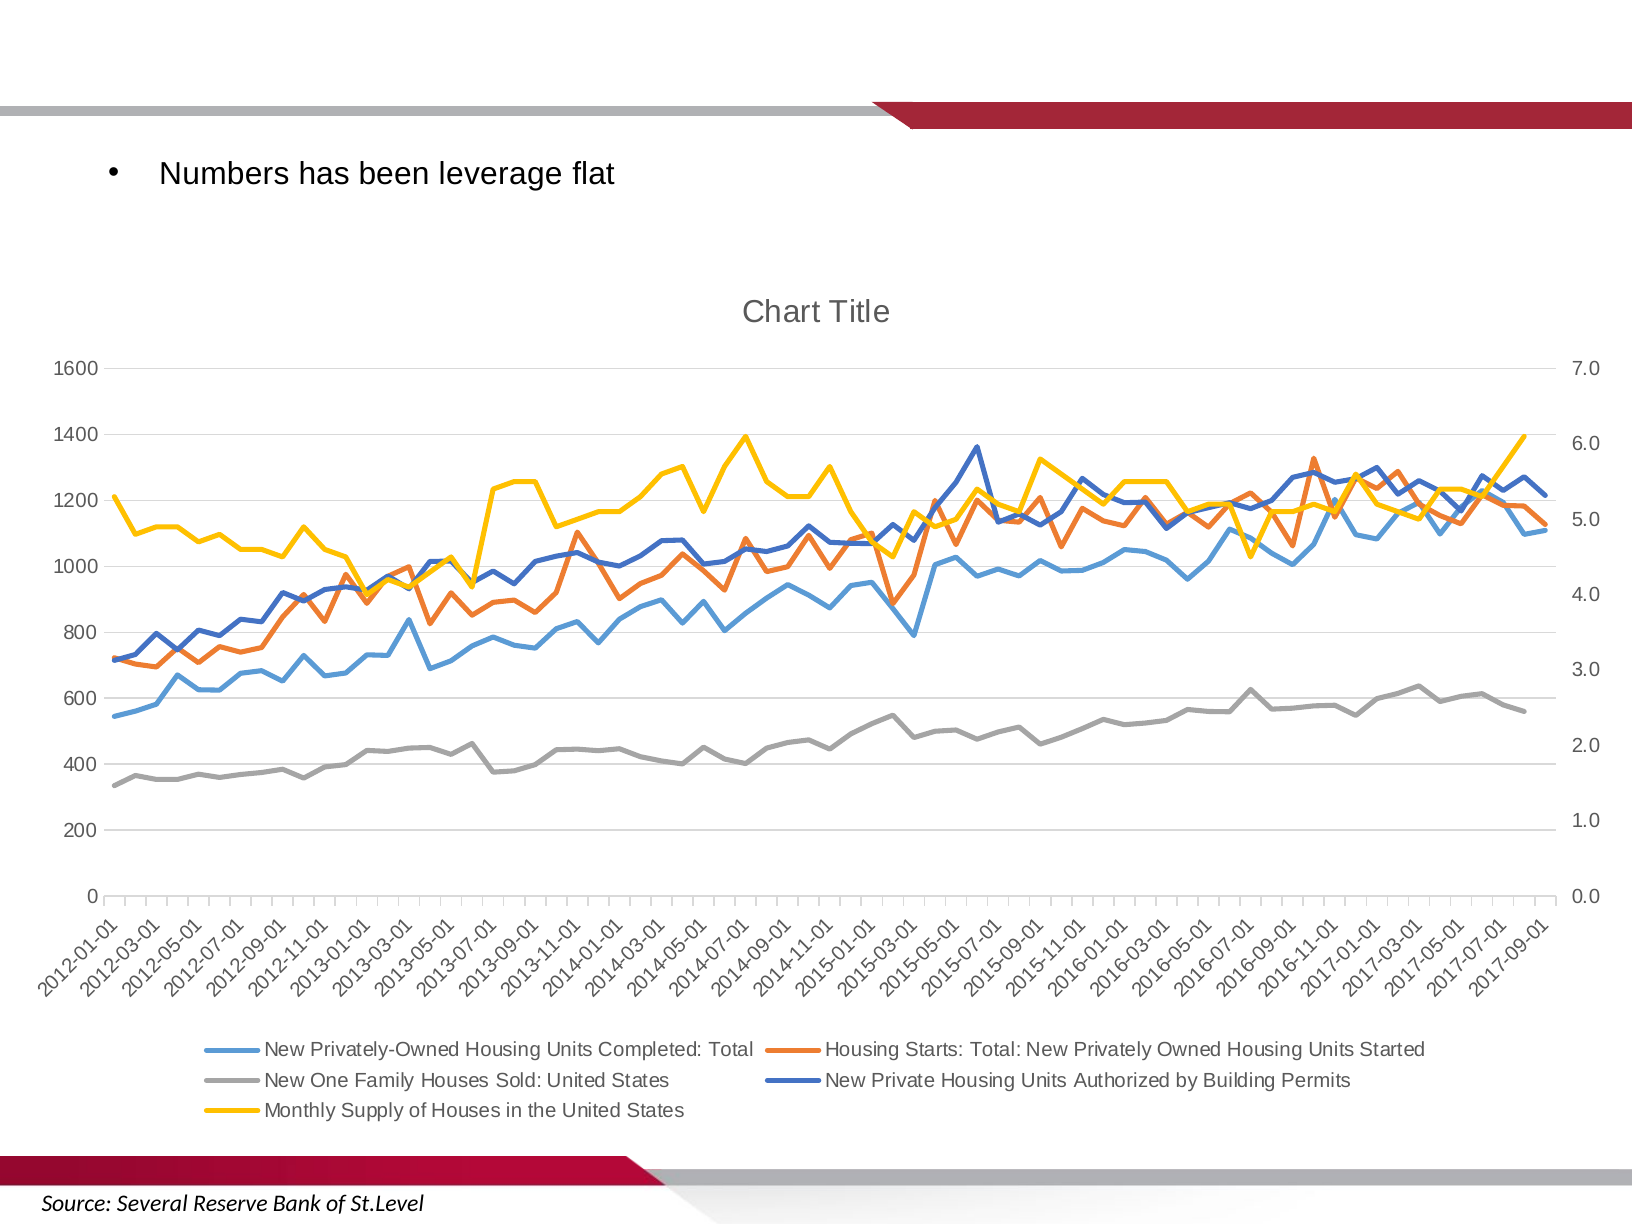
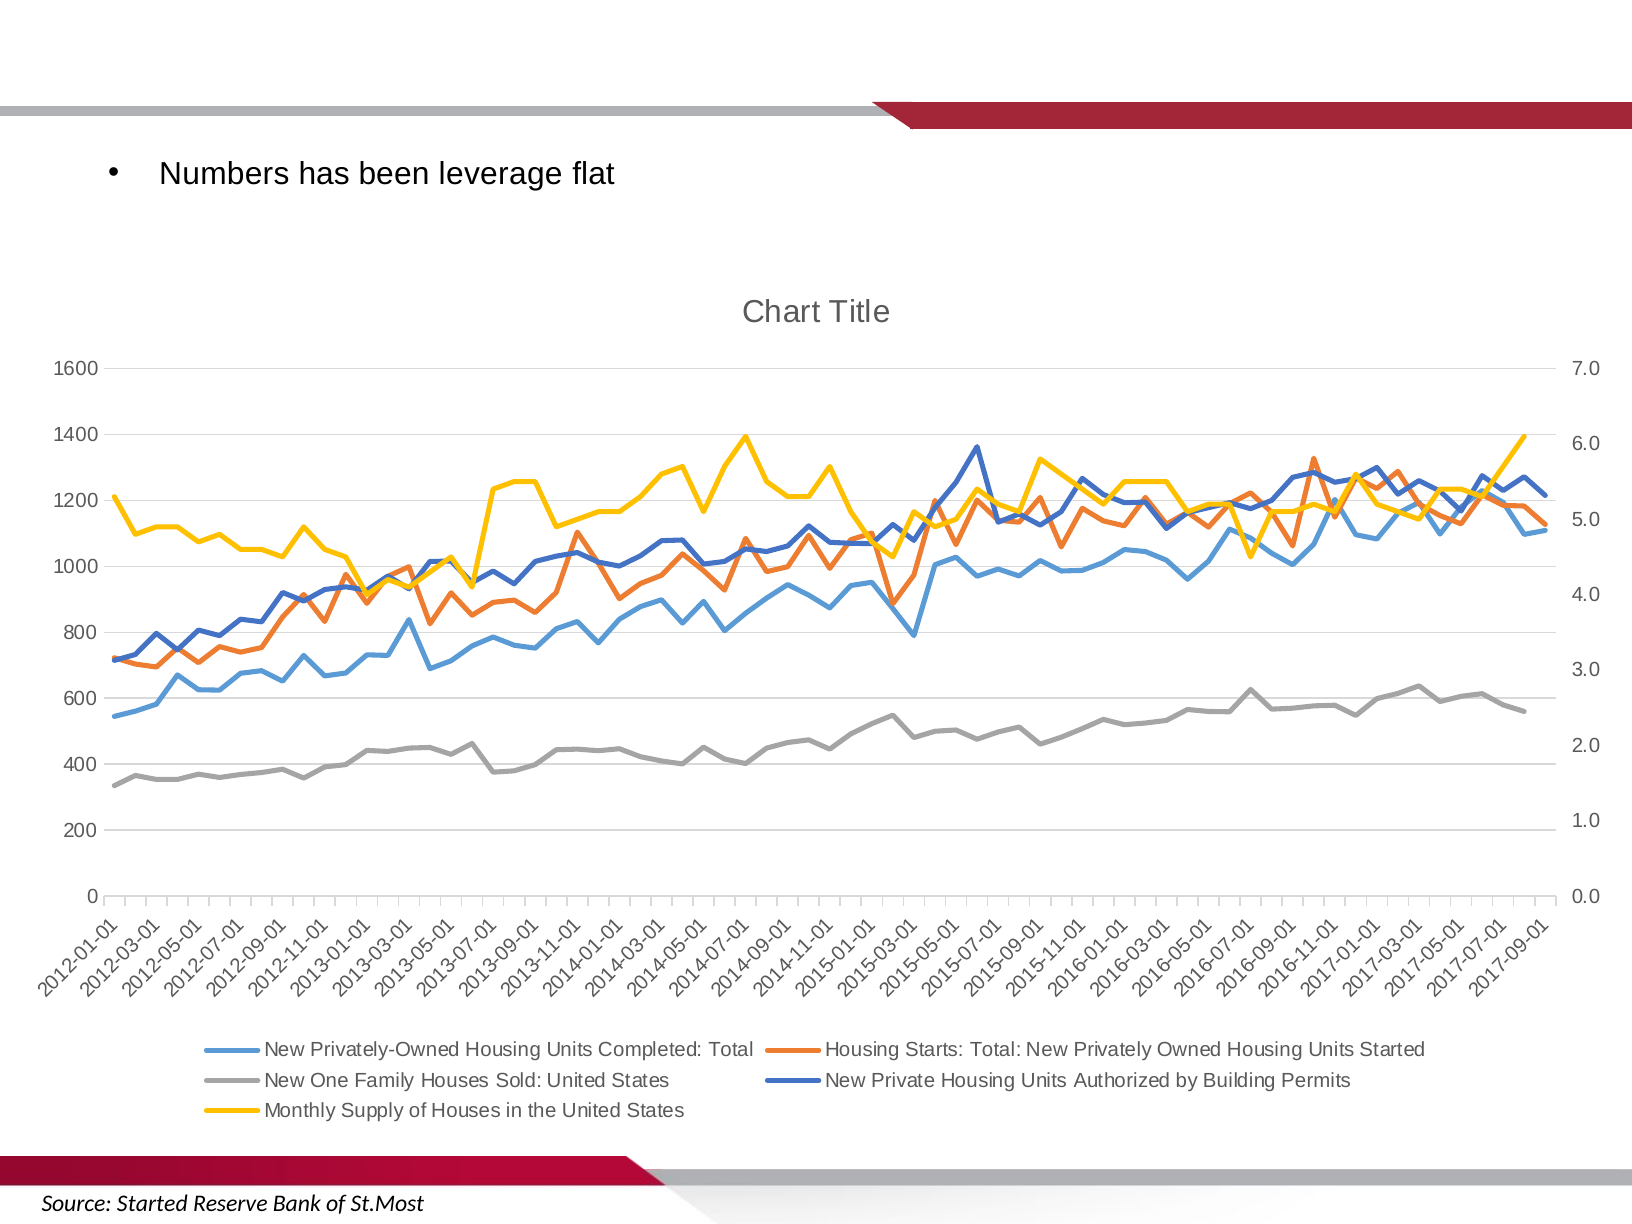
Source Several: Several -> Started (152, 1203)
St.Level: St.Level -> St.Most (387, 1203)
